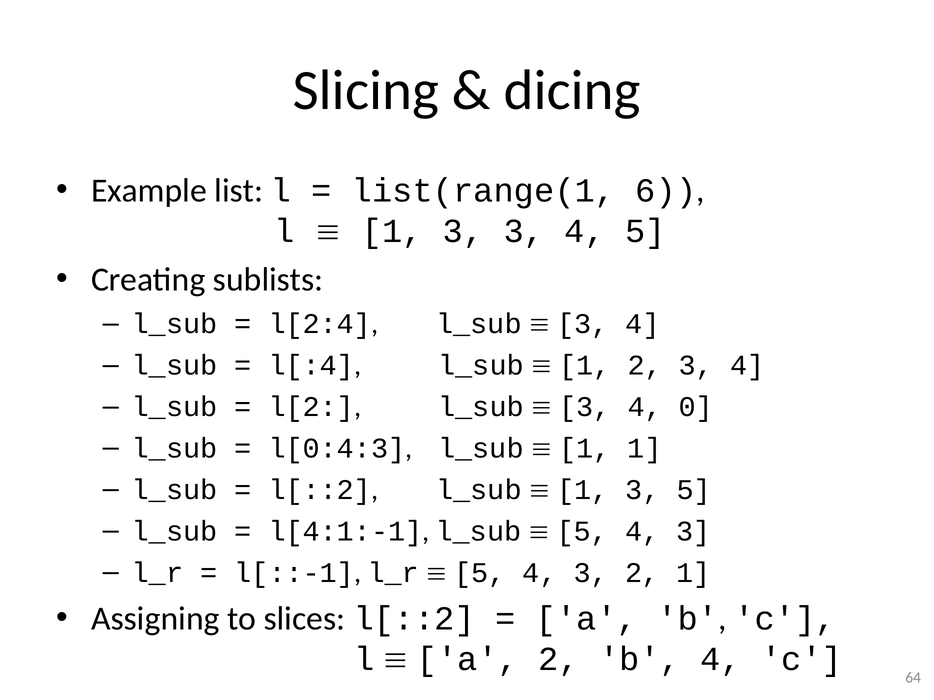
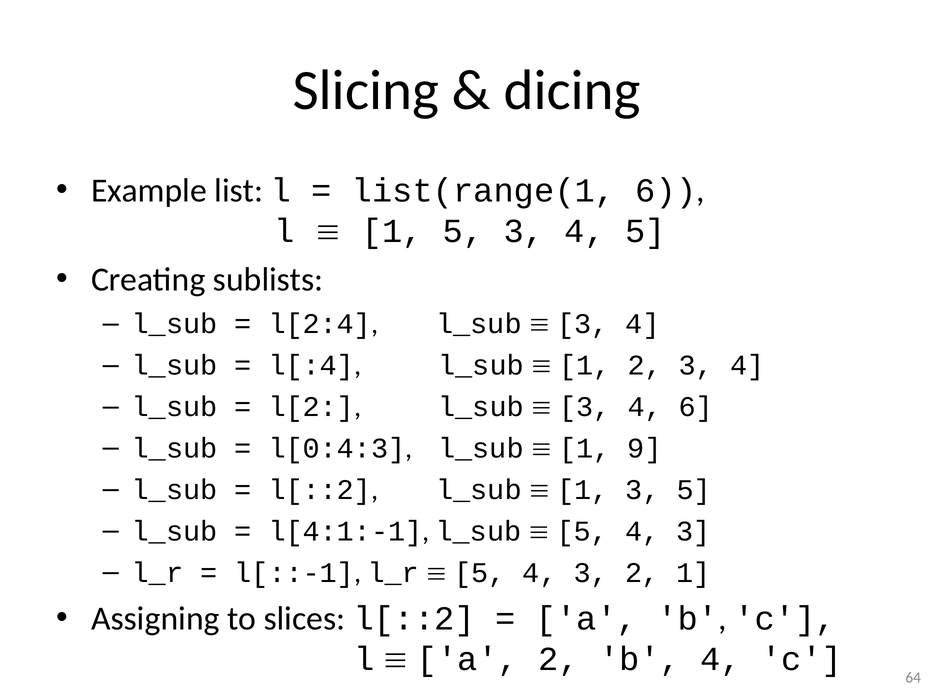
3: 3 -> 5 (463, 231)
4 0: 0 -> 6 (696, 407)
1 1: 1 -> 9 (645, 449)
